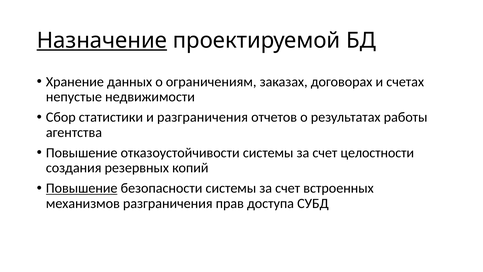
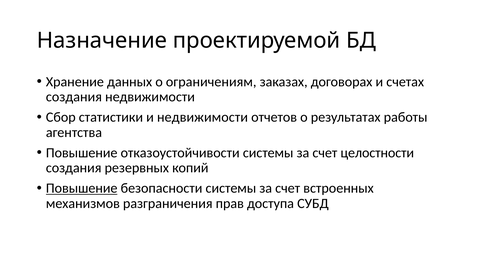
Назначение underline: present -> none (102, 41)
непустые: непустые -> создания (74, 97)
и разграничения: разграничения -> недвижимости (203, 117)
